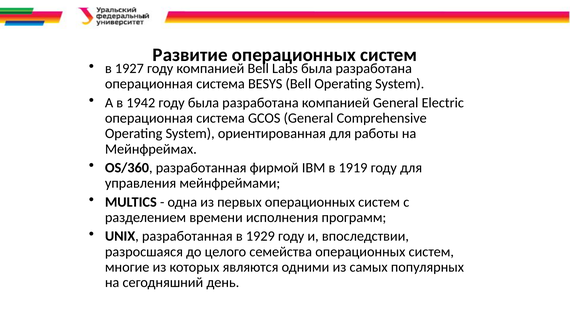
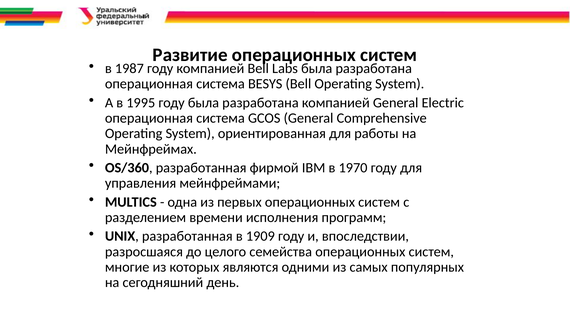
1927: 1927 -> 1987 (129, 68)
1942: 1942 -> 1995 (141, 103)
1919: 1919 -> 1970 (353, 168)
1929: 1929 -> 1909 (260, 236)
